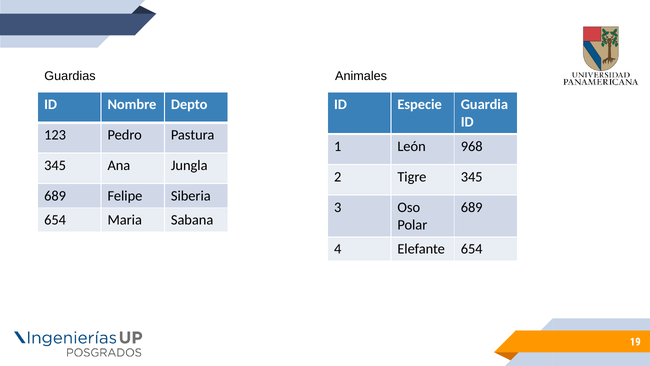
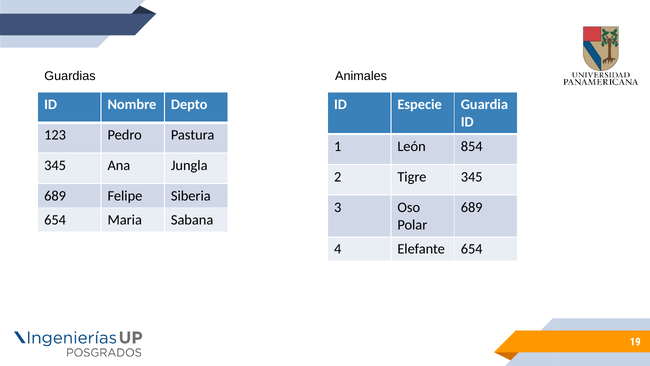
968: 968 -> 854 (472, 146)
